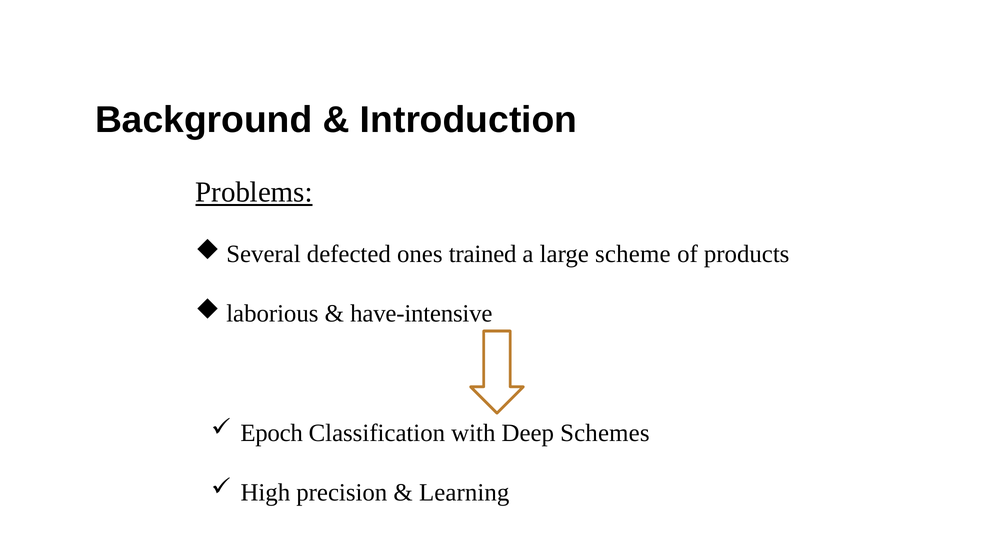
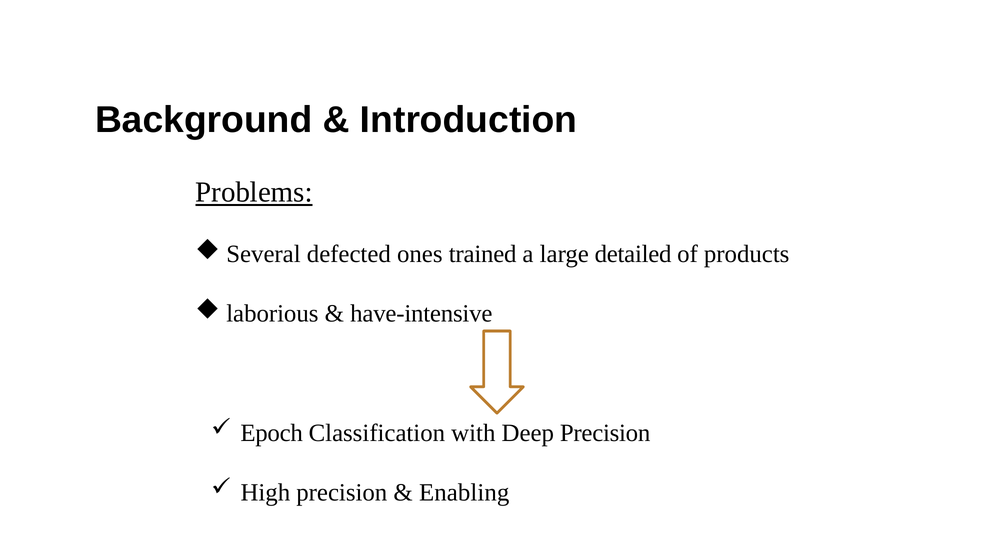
scheme: scheme -> detailed (633, 254)
Deep Schemes: Schemes -> Precision (605, 433)
Learning: Learning -> Enabling (464, 493)
